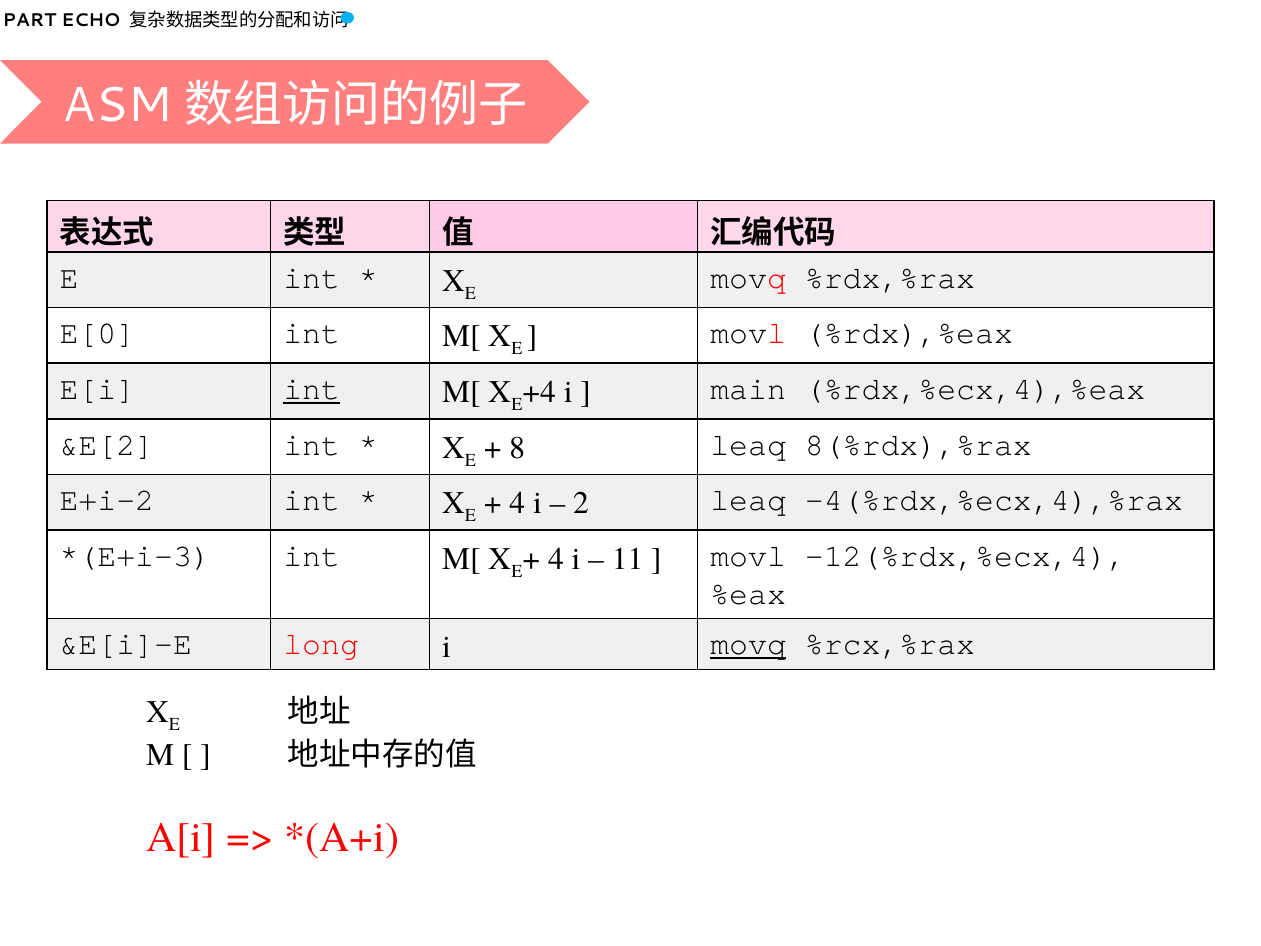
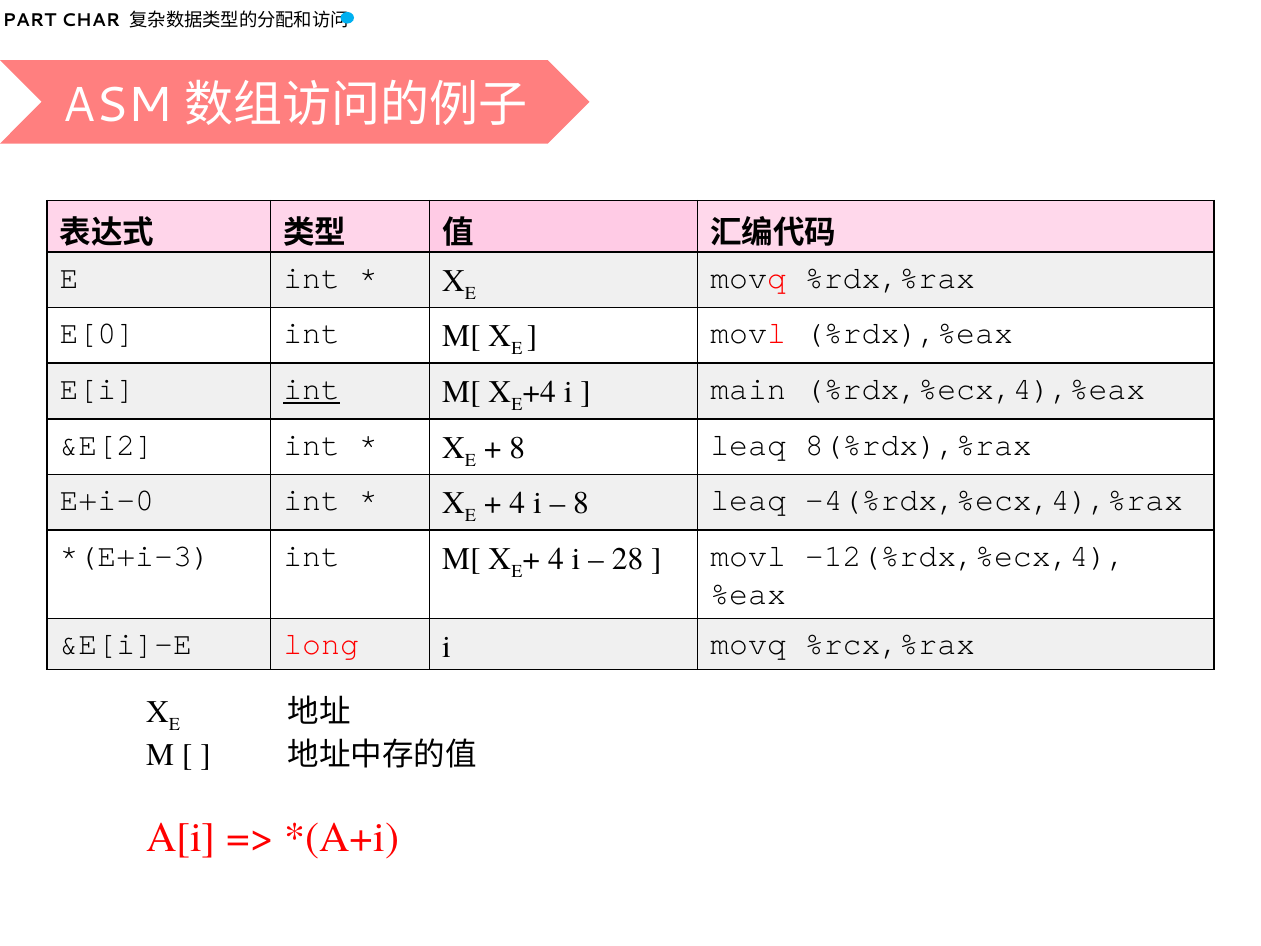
ECHO: ECHO -> CHAR (91, 20)
E+i-2: E+i-2 -> E+i-0 (107, 500)
2: 2 -> 8 (581, 503)
11: 11 -> 28 (628, 559)
movq underline: present -> none (748, 644)
